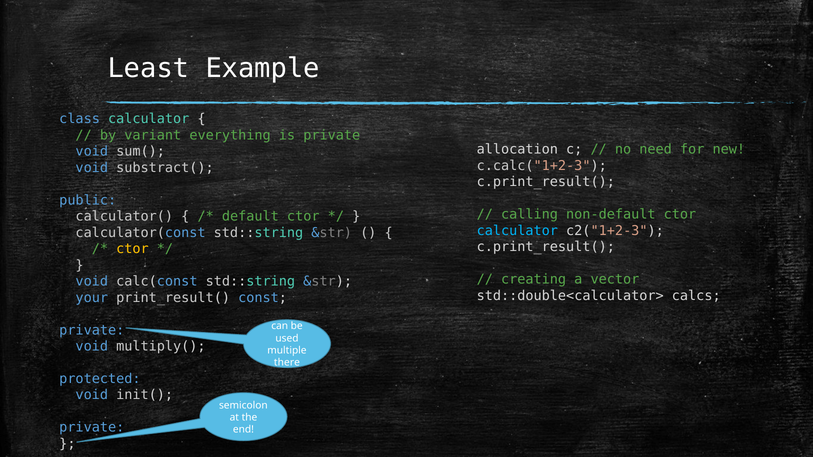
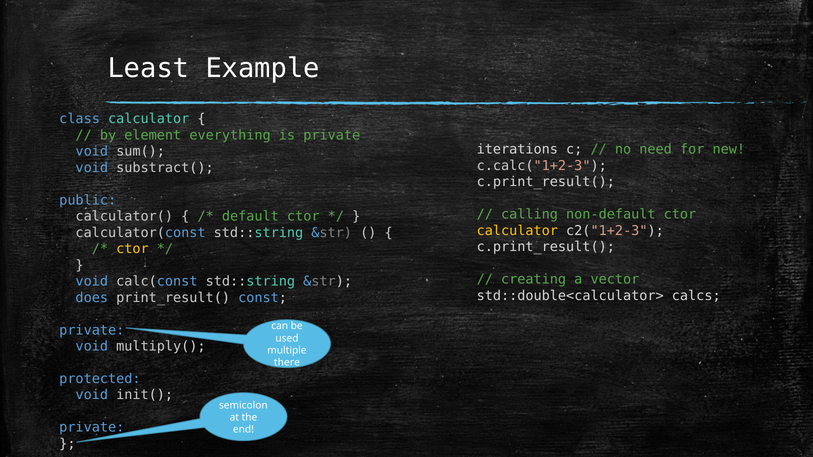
variant: variant -> element (153, 135)
allocation: allocation -> iterations (517, 150)
calculator colour: light blue -> yellow (517, 231)
your: your -> does (92, 298)
